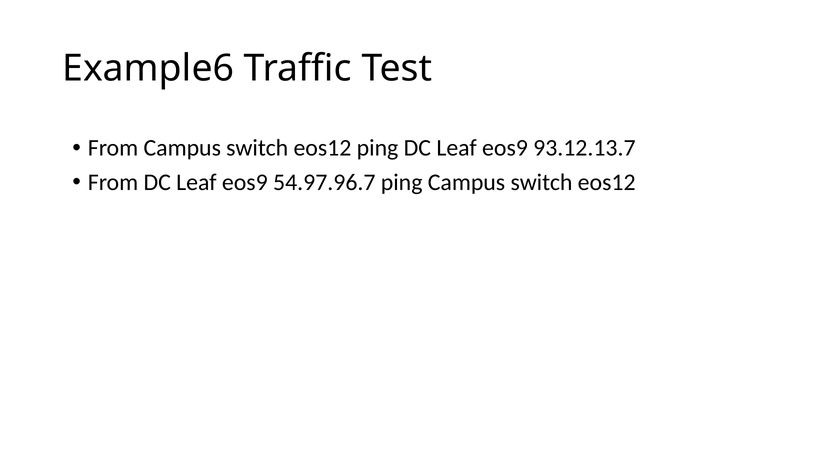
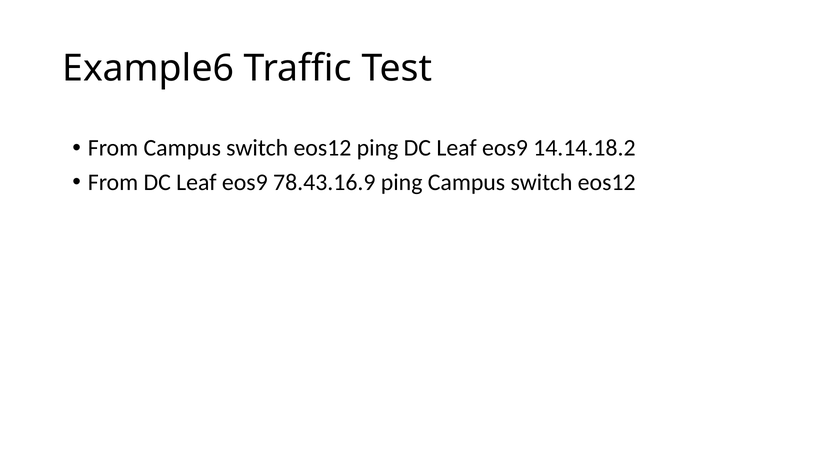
93.12.13.7: 93.12.13.7 -> 14.14.18.2 (584, 148)
54.97.96.7: 54.97.96.7 -> 78.43.16.9 (324, 183)
